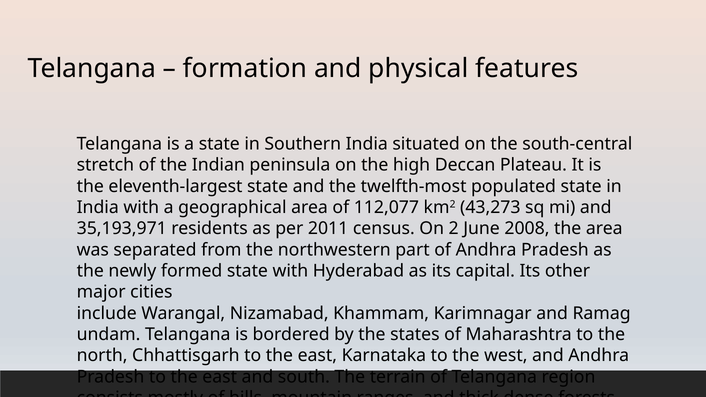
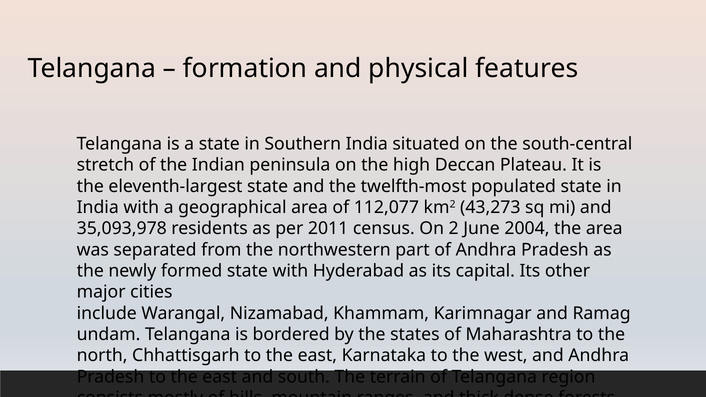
35,193,971: 35,193,971 -> 35,093,978 (122, 229)
2008: 2008 -> 2004 (527, 229)
